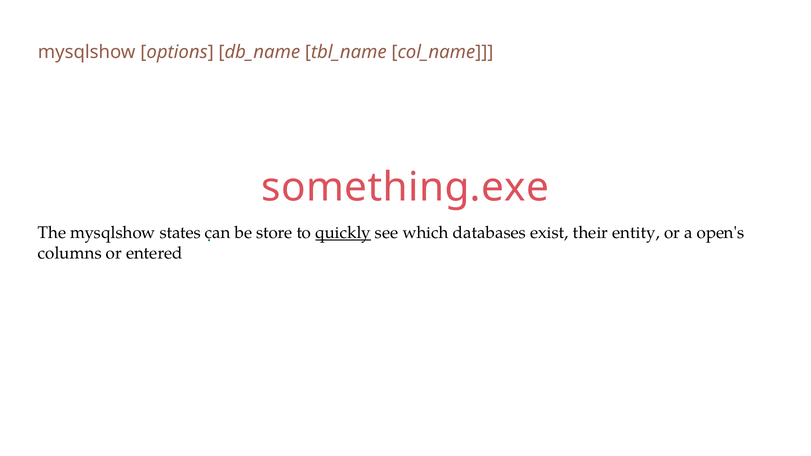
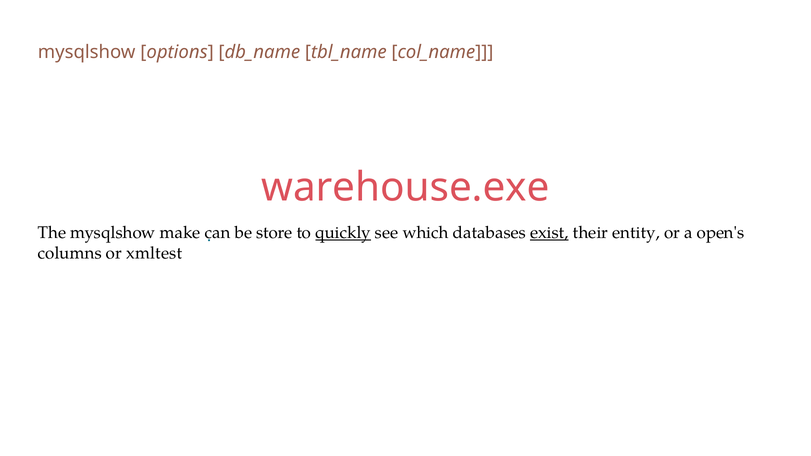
something.exe: something.exe -> warehouse.exe (405, 187)
states: states -> make (180, 233)
exist underline: none -> present (549, 233)
entered: entered -> xmltest (154, 253)
